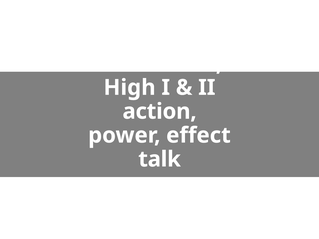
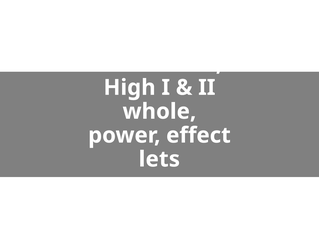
action: action -> whole (159, 112)
talk: talk -> lets (159, 159)
